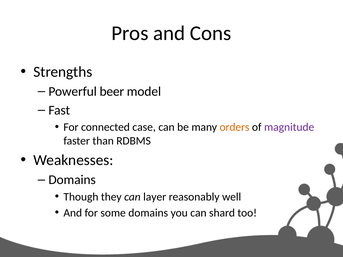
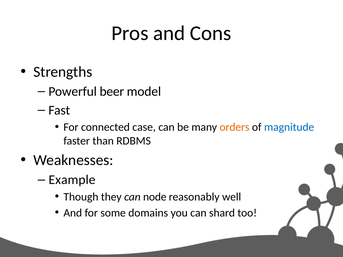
magnitude colour: purple -> blue (289, 127)
Domains: Domains -> Example (72, 180)
layer: layer -> node (155, 197)
